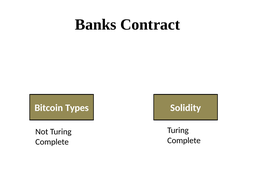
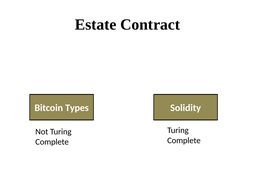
Banks: Banks -> Estate (96, 25)
